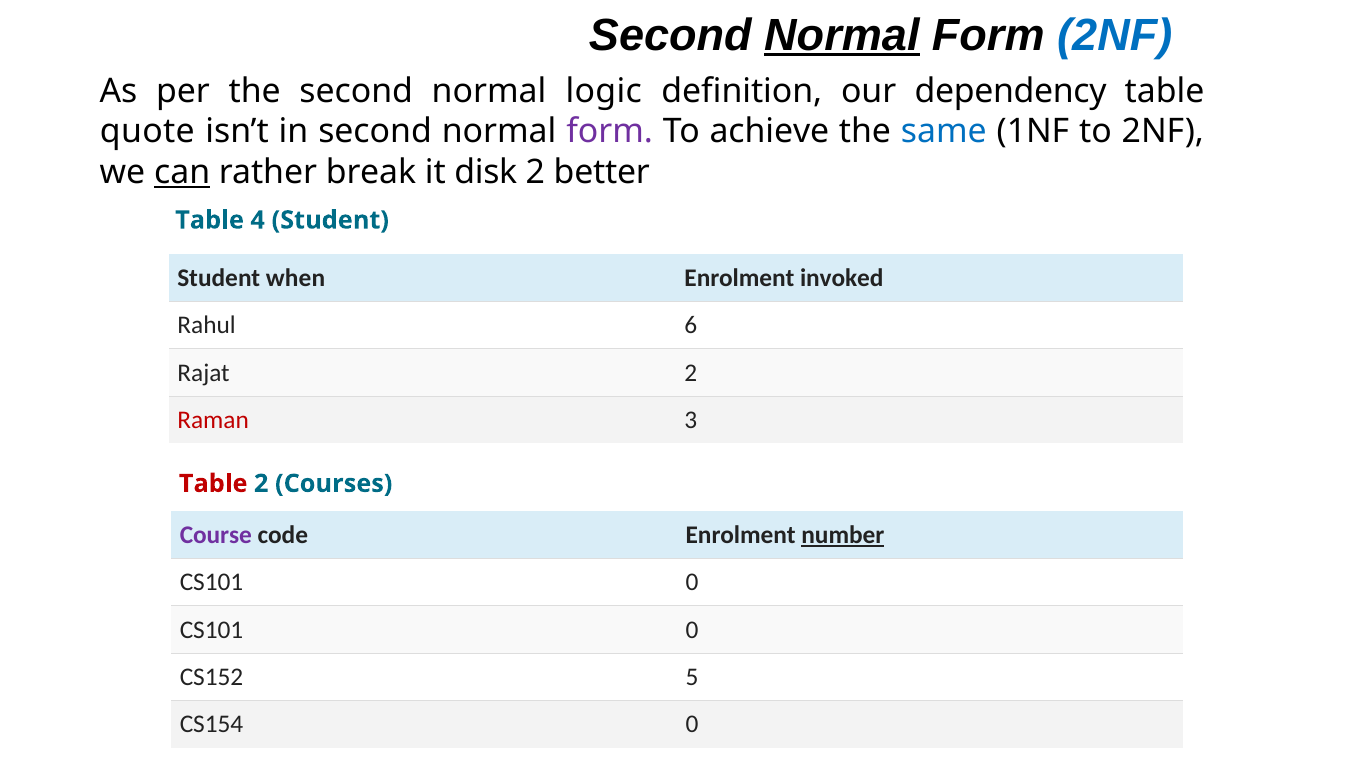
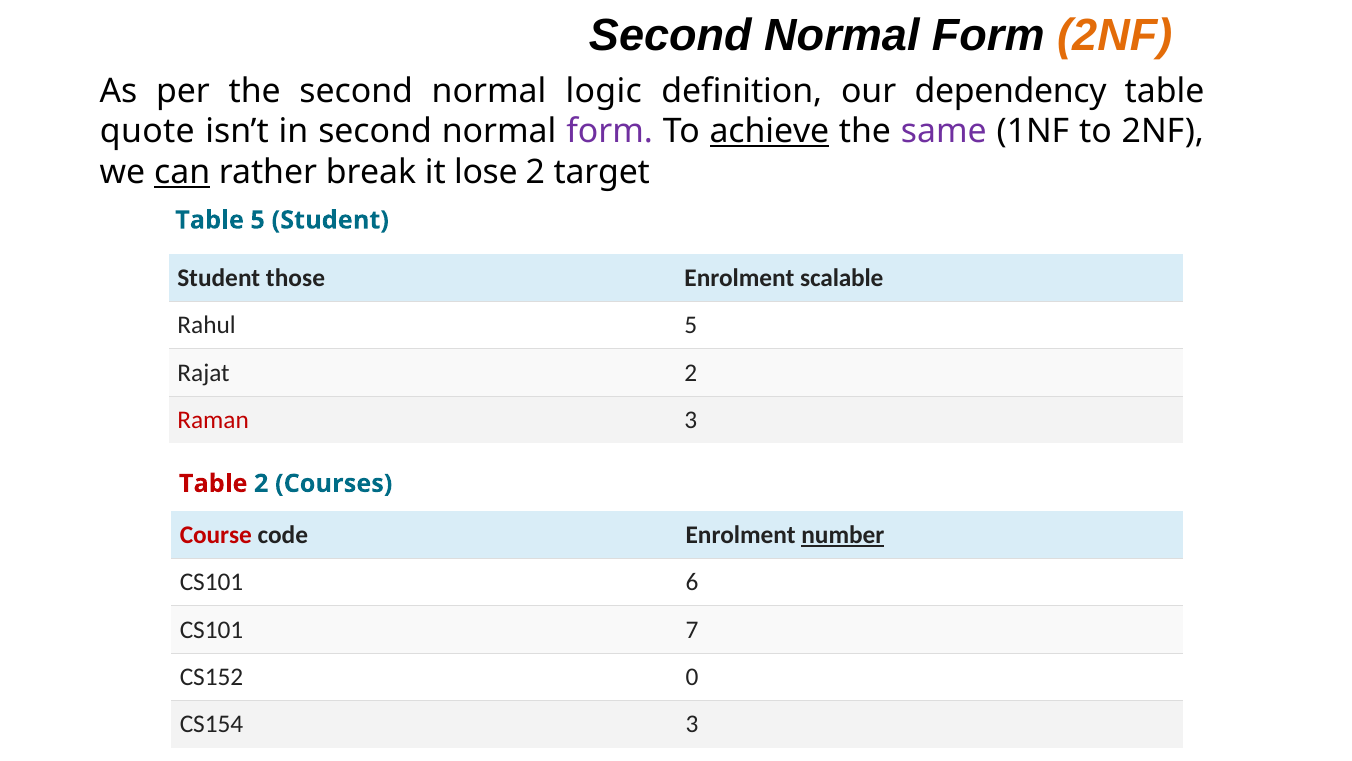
Normal underline: present -> none (842, 35)
2NF colour: blue -> orange (1115, 35)
achieve underline: none -> present (769, 132)
same colour: blue -> purple (944, 132)
disk: disk -> lose (486, 172)
better: better -> target (602, 172)
Table 4: 4 -> 5 (258, 220)
when: when -> those (296, 278)
invoked: invoked -> scalable (842, 278)
Rahul 6: 6 -> 5 (691, 325)
Course colour: purple -> red (216, 535)
0: 0 -> 6 (692, 582)
0: 0 -> 7 (692, 630)
5: 5 -> 0 (692, 677)
CS154 0: 0 -> 3 (692, 724)
